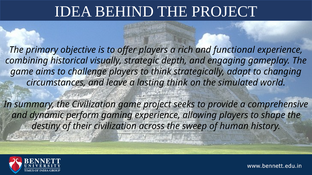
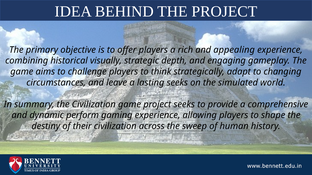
functional: functional -> appealing (234, 50)
lasting think: think -> seeks (177, 83)
